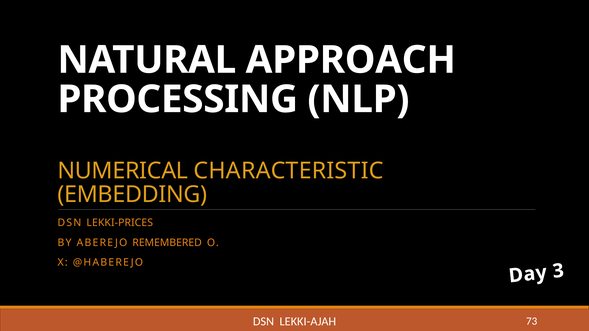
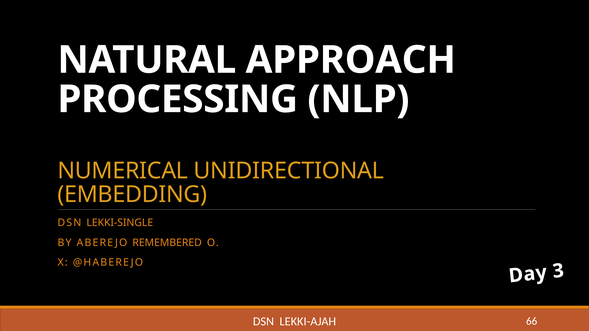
CHARACTERISTIC: CHARACTERISTIC -> UNIDIRECTIONAL (289, 171)
LEKKI-PRICES: LEKKI-PRICES -> LEKKI-SINGLE (120, 223)
73: 73 -> 66 (532, 322)
